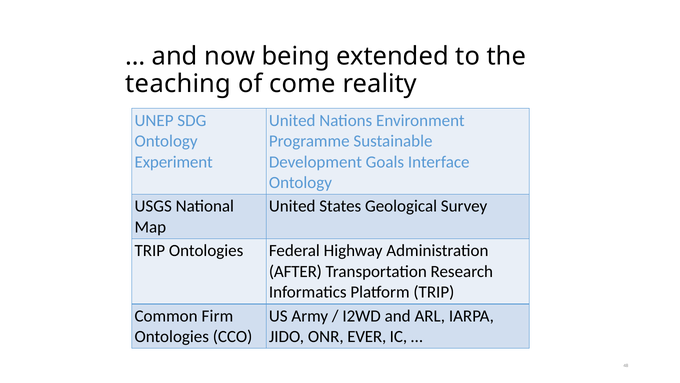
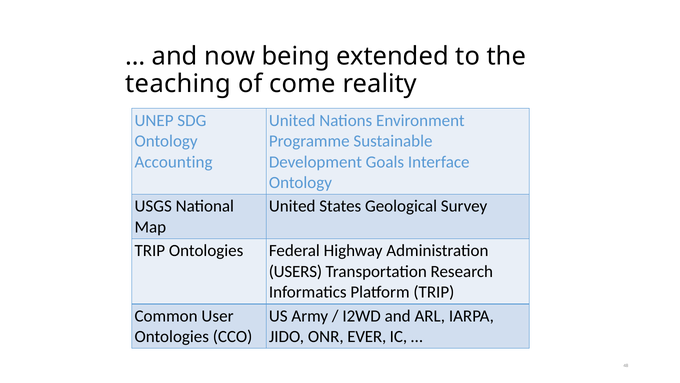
Experiment: Experiment -> Accounting (174, 162)
AFTER: AFTER -> USERS (295, 271)
Firm: Firm -> User (218, 316)
